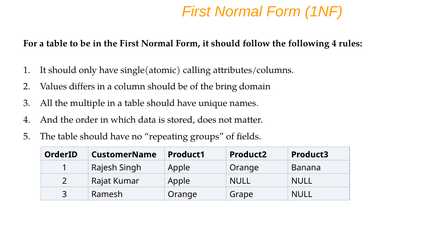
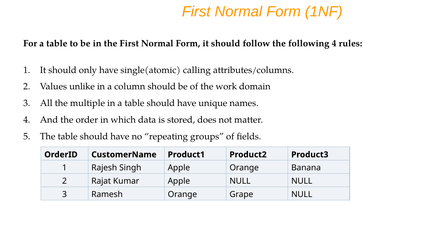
differs: differs -> unlike (82, 87)
bring: bring -> work (226, 87)
